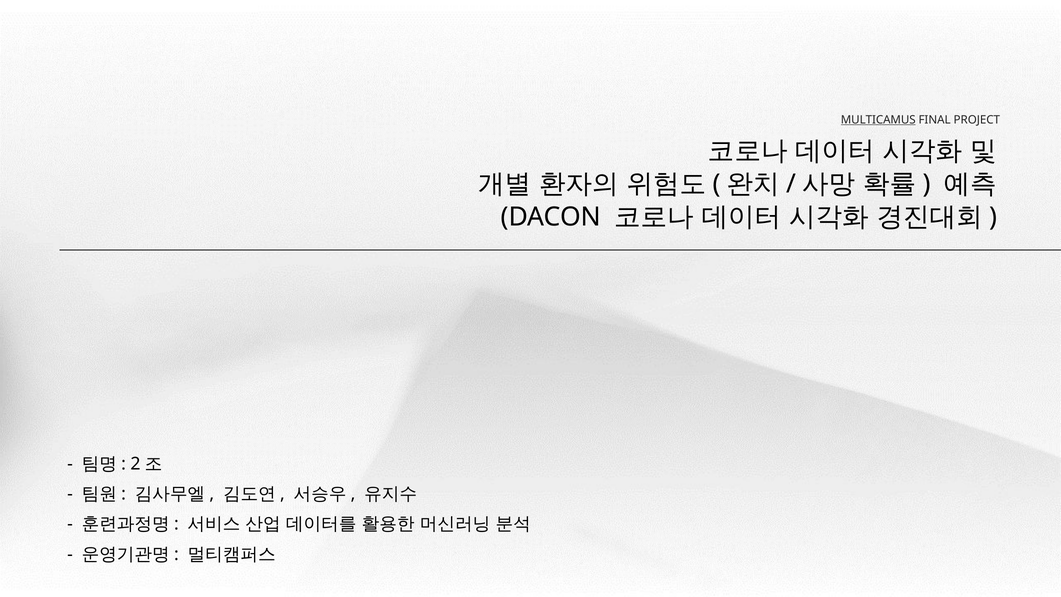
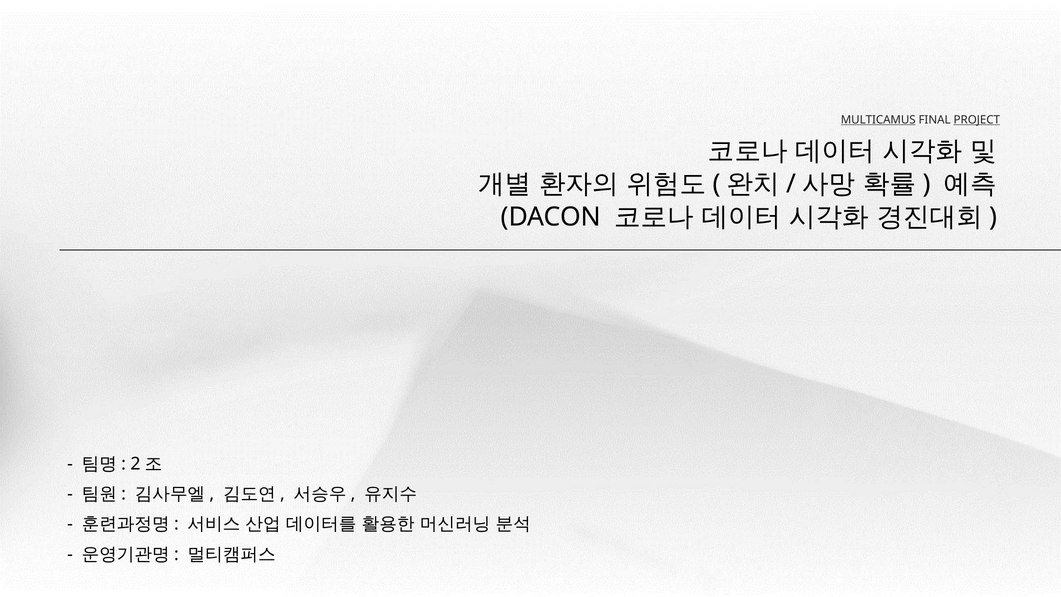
PROJECT underline: none -> present (977, 120)
